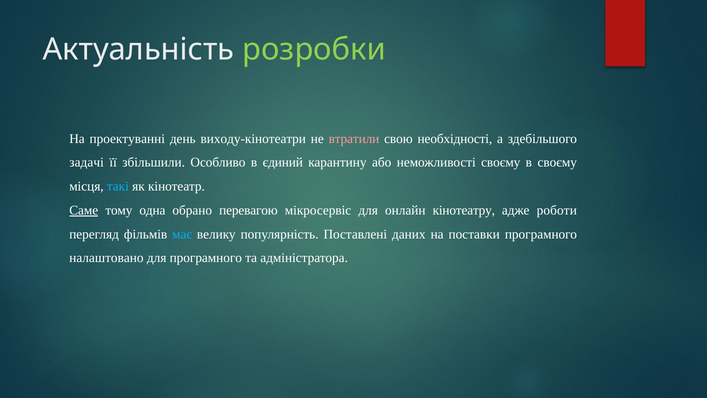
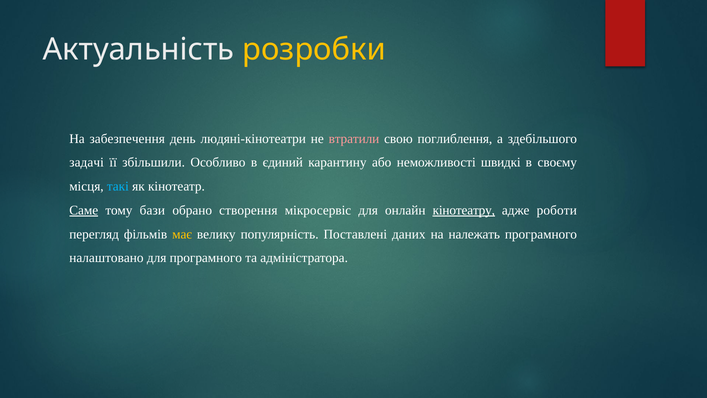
розробки colour: light green -> yellow (314, 50)
проектуванні: проектуванні -> забезпечення (127, 139)
виходу-кінотеатри: виходу-кінотеатри -> людяні-кінотеатри (253, 139)
необхідності: необхідності -> поглиблення (455, 139)
неможливості своєму: своєму -> швидкі (501, 162)
одна: одна -> бази (152, 210)
перевагою: перевагою -> створення (248, 210)
кінотеатру underline: none -> present (464, 210)
має colour: light blue -> yellow (182, 234)
поставки: поставки -> належать (474, 234)
